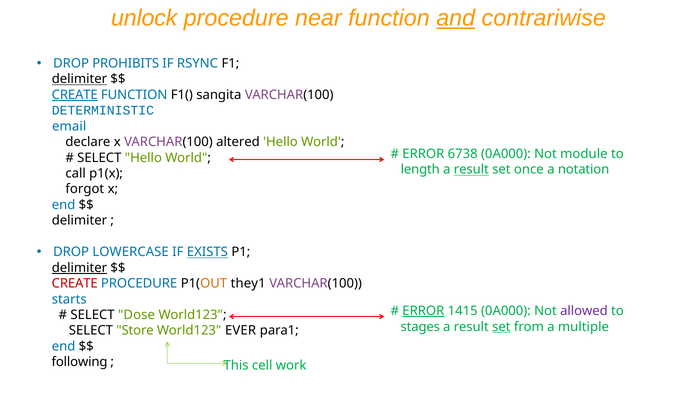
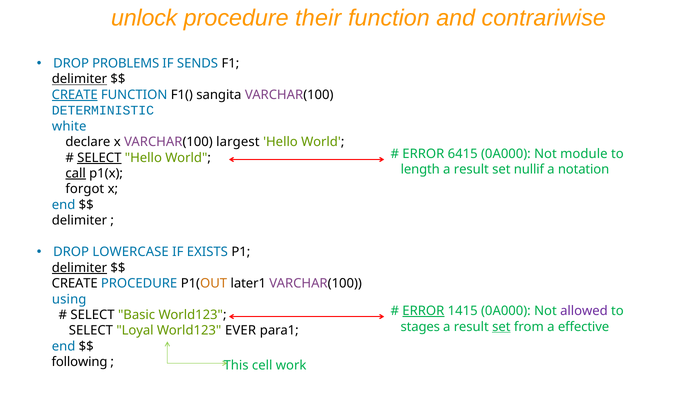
near: near -> their (318, 18)
and underline: present -> none (456, 18)
PROHIBITS: PROHIBITS -> PROBLEMS (126, 63)
RSYNC: RSYNC -> SENDS (198, 63)
email: email -> white (69, 126)
altered: altered -> largest (238, 142)
6738: 6738 -> 6415 (463, 154)
SELECT underline: none -> present (99, 158)
result underline: present -> none (471, 170)
once: once -> nullif (529, 170)
call underline: none -> present (76, 174)
EXISTS underline: present -> none (207, 252)
CREATE colour: red -> black (75, 284)
they1: they1 -> later1 (248, 284)
starts: starts -> using (69, 299)
Dose: Dose -> Basic (137, 315)
multiple: multiple -> effective (584, 327)
Store: Store -> Loyal (135, 331)
